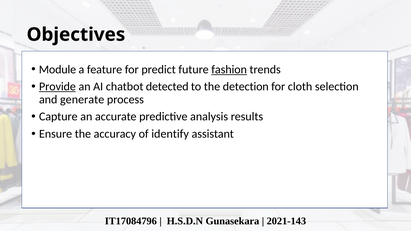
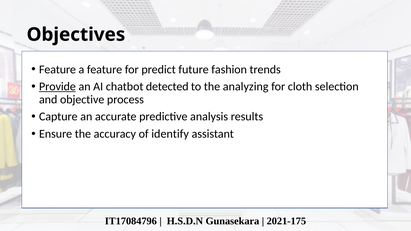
Module: Module -> Feature (57, 69)
fashion underline: present -> none (229, 69)
detection: detection -> analyzing (246, 87)
generate: generate -> objective (82, 100)
2021-143: 2021-143 -> 2021-175 (286, 221)
